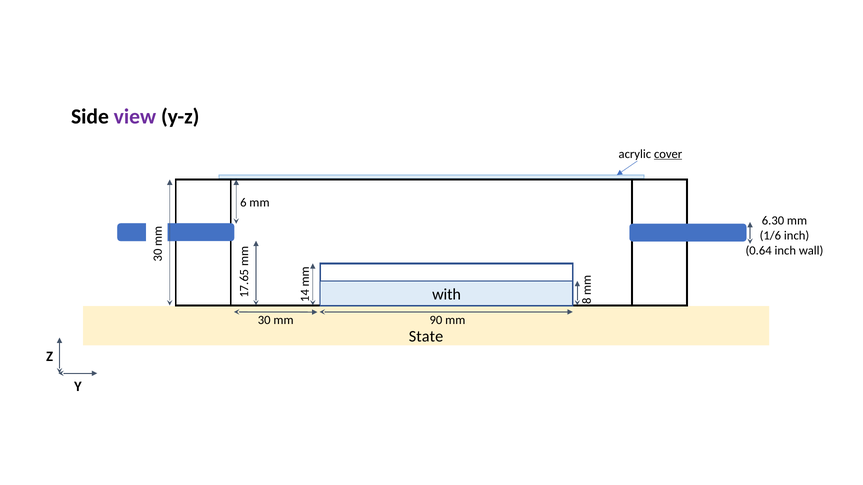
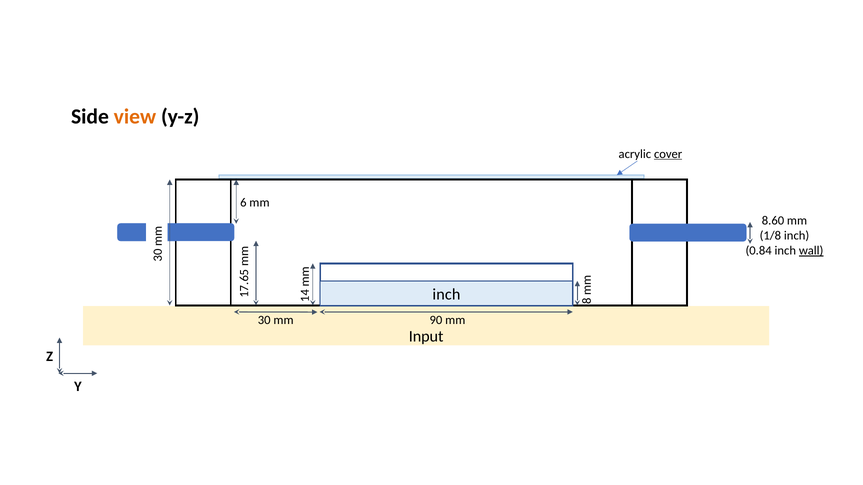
view colour: purple -> orange (135, 117)
6.30: 6.30 -> 8.60 (773, 221)
1/6: 1/6 -> 1/8 (770, 236)
0.64: 0.64 -> 0.84 (759, 251)
wall underline: none -> present (811, 251)
with: with -> inch (446, 295)
State: State -> Input (426, 337)
